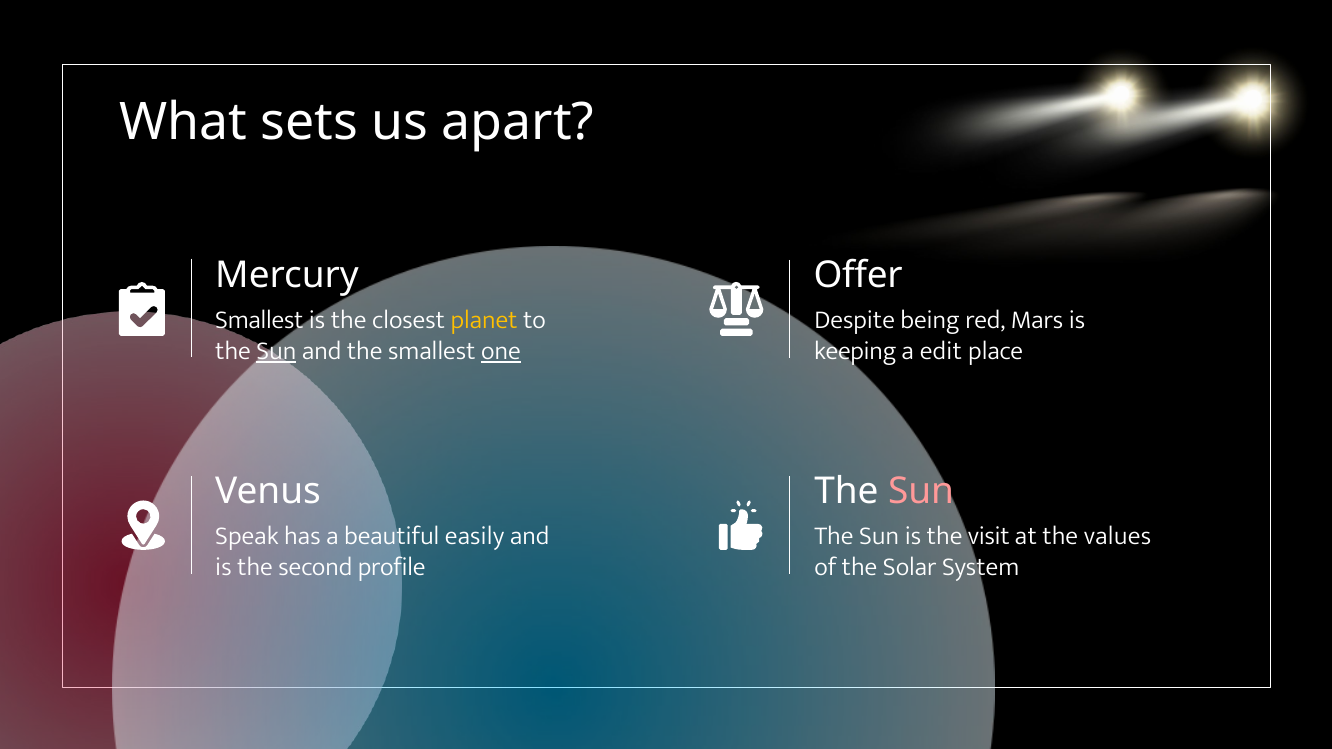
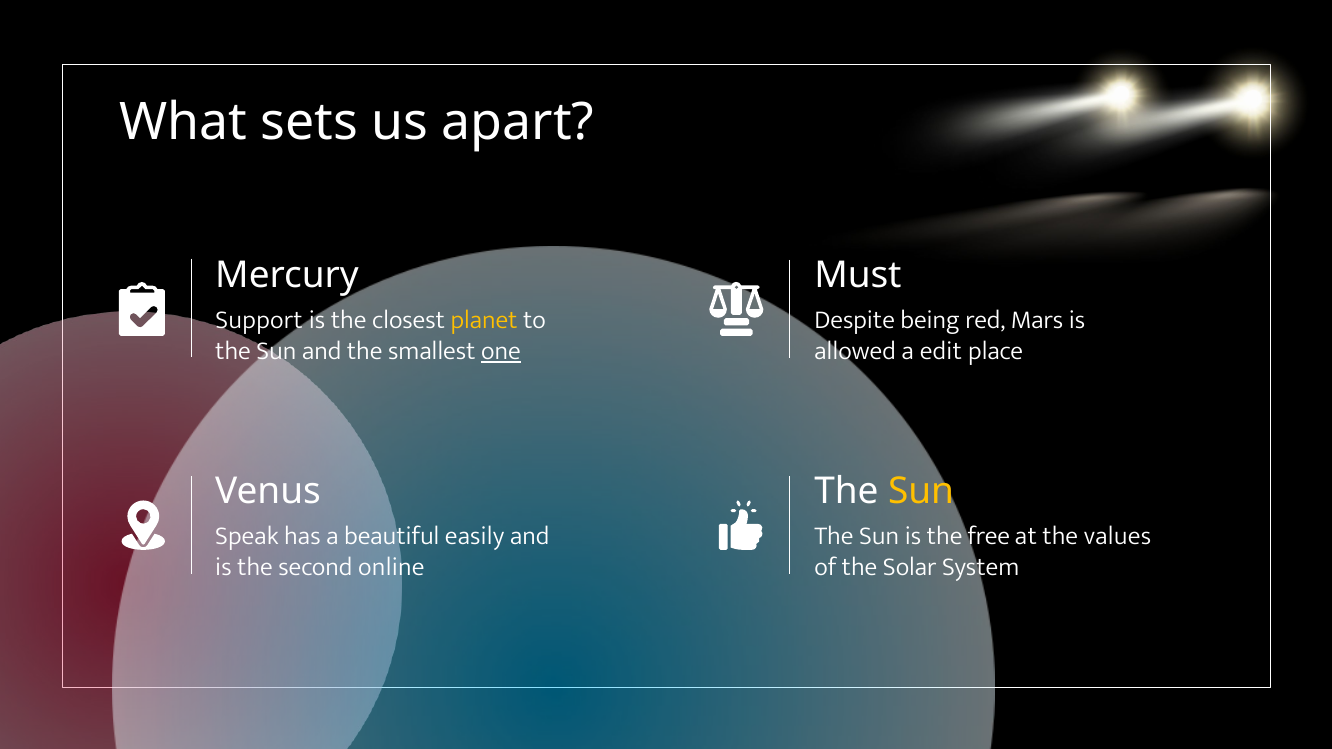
Offer: Offer -> Must (858, 275)
Smallest: Smallest -> Support (259, 320)
Sun underline: present -> none (276, 351)
keeping: keeping -> allowed (855, 351)
Sun colour: pink -> yellow (921, 492)
visit: visit -> free (989, 536)
profile: profile -> online (391, 567)
